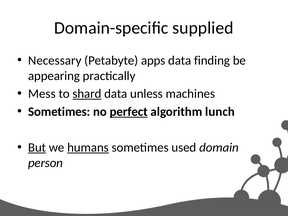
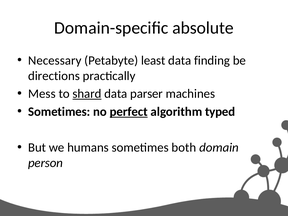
supplied: supplied -> absolute (203, 28)
apps: apps -> least (153, 60)
appearing: appearing -> directions (54, 76)
unless: unless -> parser (147, 94)
lunch: lunch -> typed (220, 112)
But underline: present -> none (37, 147)
humans underline: present -> none (88, 147)
used: used -> both (184, 147)
